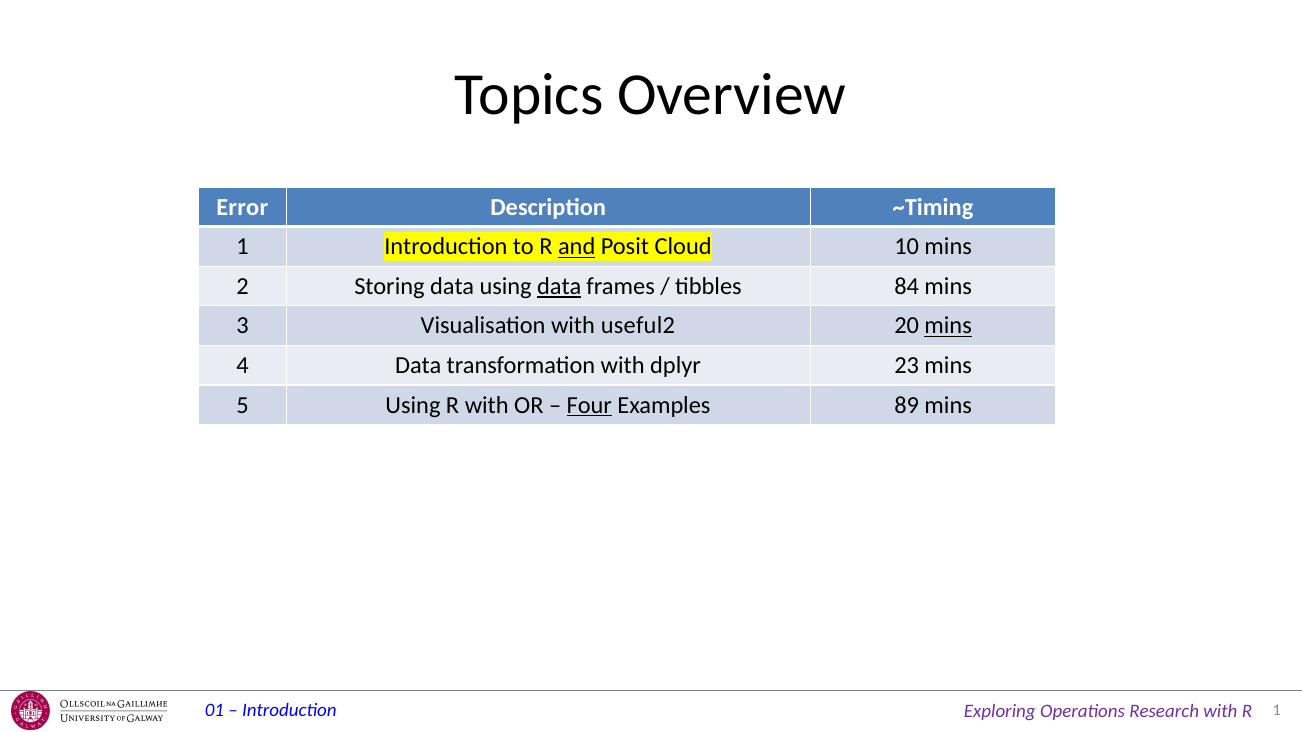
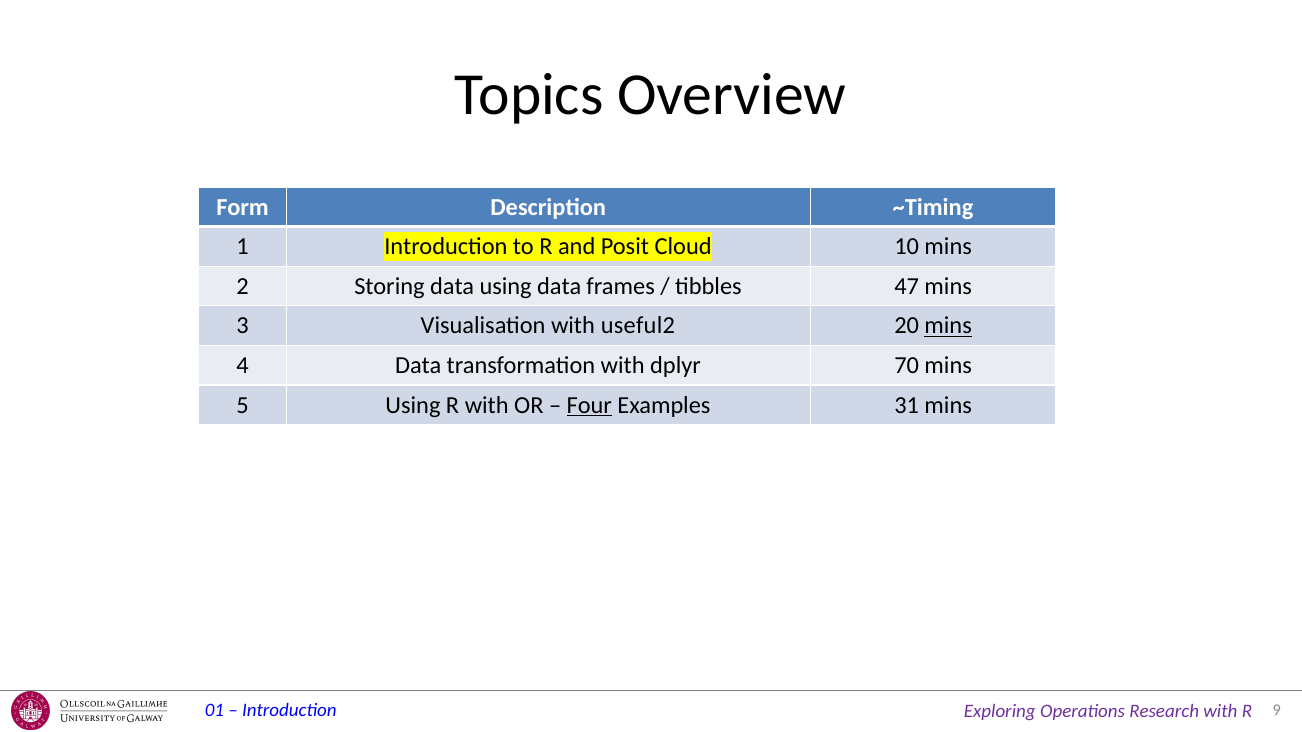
Error: Error -> Form (242, 207)
and underline: present -> none (577, 247)
data underline: present -> none (559, 286)
84: 84 -> 47 (907, 286)
23: 23 -> 70 (907, 366)
89: 89 -> 31 (907, 405)
R 1: 1 -> 9 (1277, 711)
